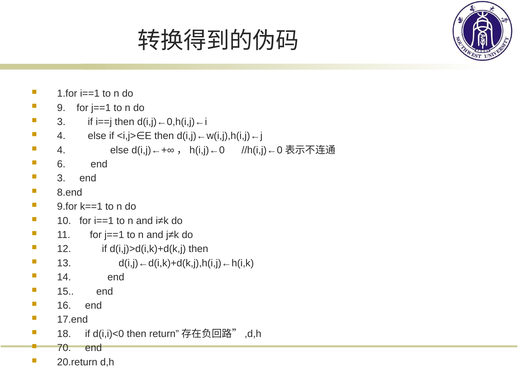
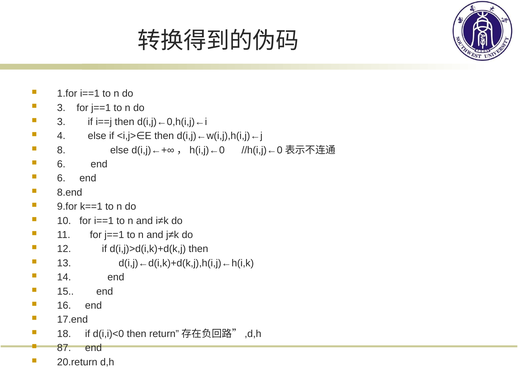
9: 9 -> 3 (61, 108)
4: 4 -> 8 (61, 150)
3: 3 -> 6 (61, 178)
70: 70 -> 87 (64, 347)
